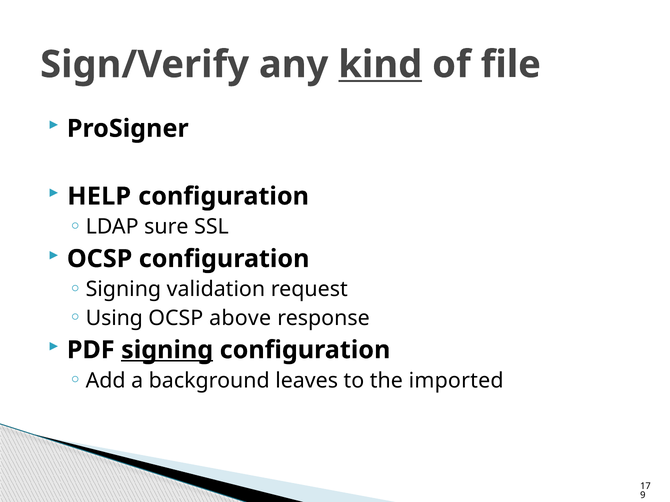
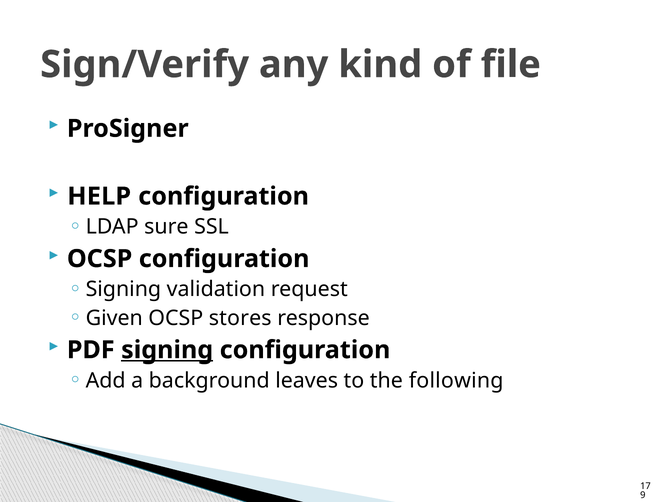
kind underline: present -> none (380, 65)
Using: Using -> Given (114, 318)
above: above -> stores (240, 318)
imported: imported -> following (456, 381)
